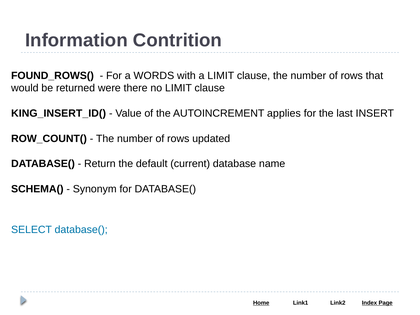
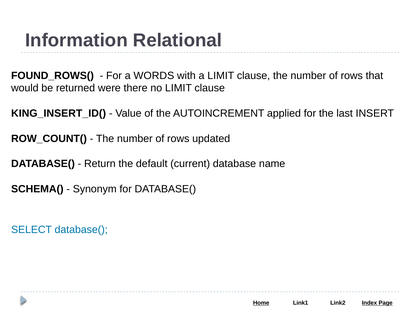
Contrition: Contrition -> Relational (177, 40)
applies: applies -> applied (284, 113)
